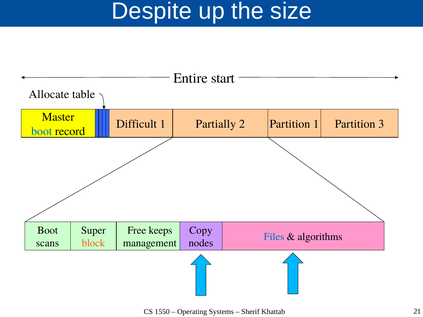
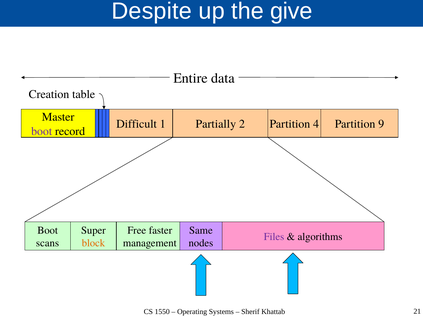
size: size -> give (291, 11)
start: start -> data (223, 78)
Allocate: Allocate -> Creation (49, 94)
Partition 1: 1 -> 4 (316, 124)
3: 3 -> 9 (381, 124)
boot colour: blue -> purple (42, 131)
keeps: keeps -> faster (160, 231)
Copy: Copy -> Same (201, 231)
Files colour: blue -> purple (274, 237)
